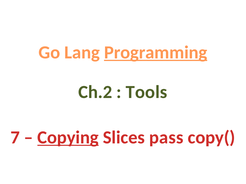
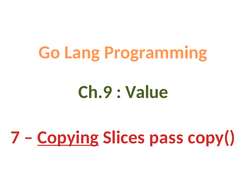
Programming underline: present -> none (156, 53)
Ch.2: Ch.2 -> Ch.9 (95, 92)
Tools: Tools -> Value (147, 92)
